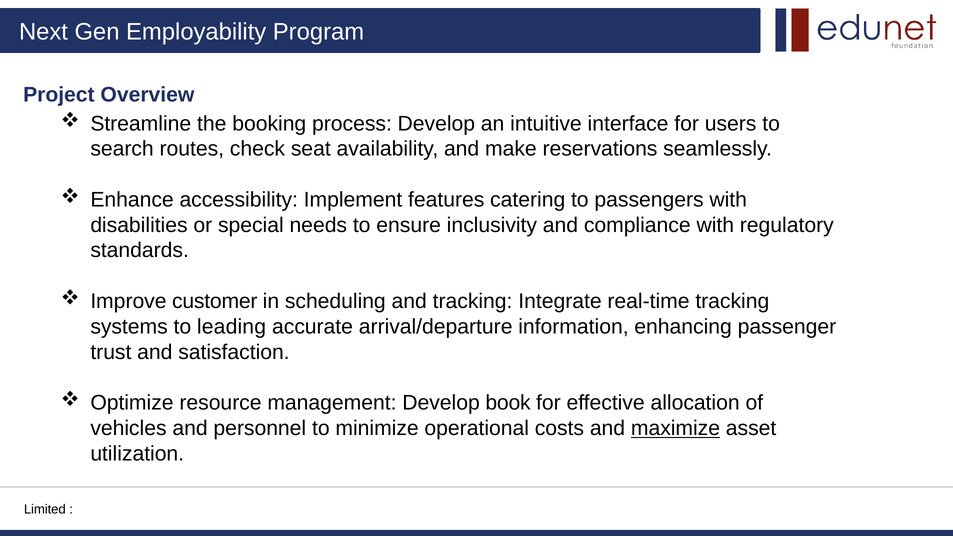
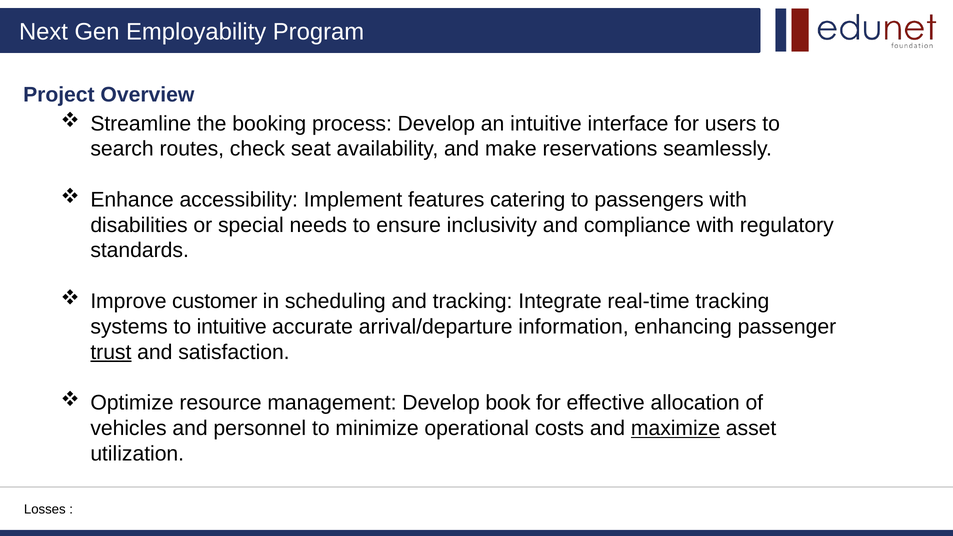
to leading: leading -> intuitive (232, 327)
trust underline: none -> present (111, 352)
Limited: Limited -> Losses (45, 510)
